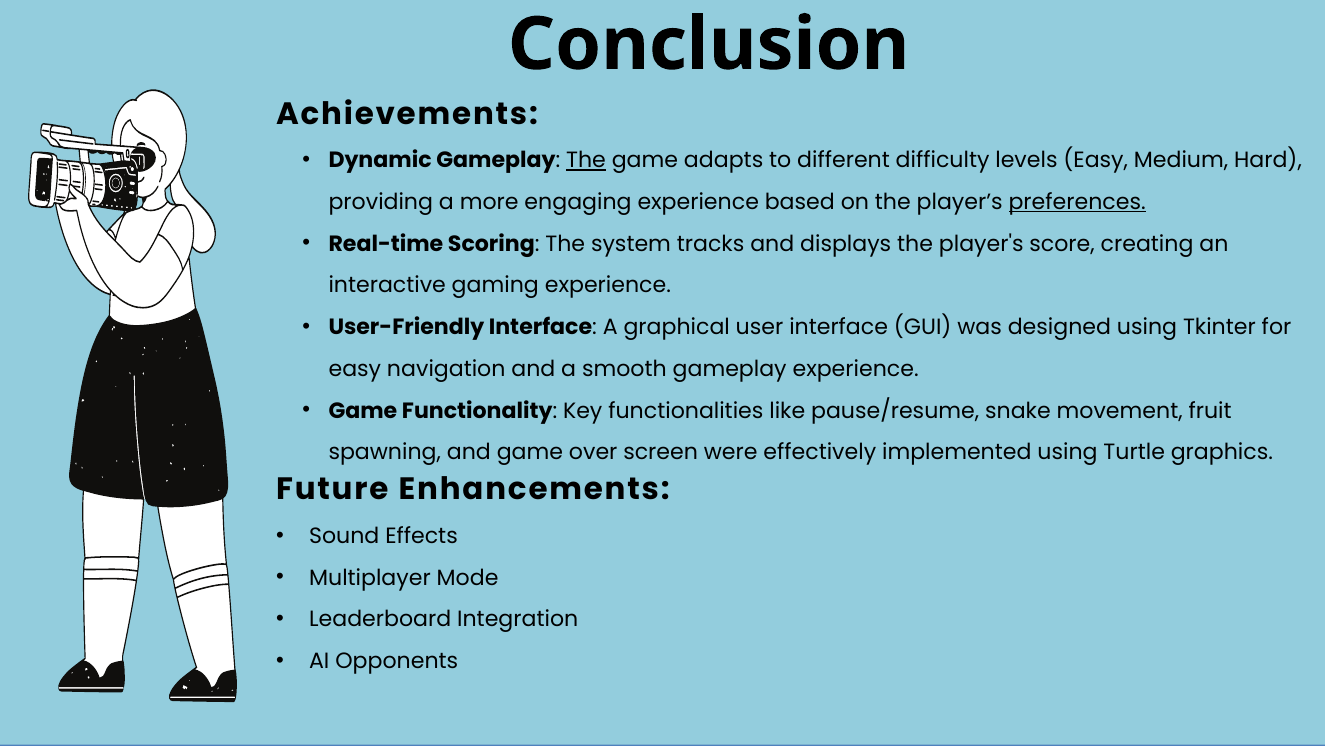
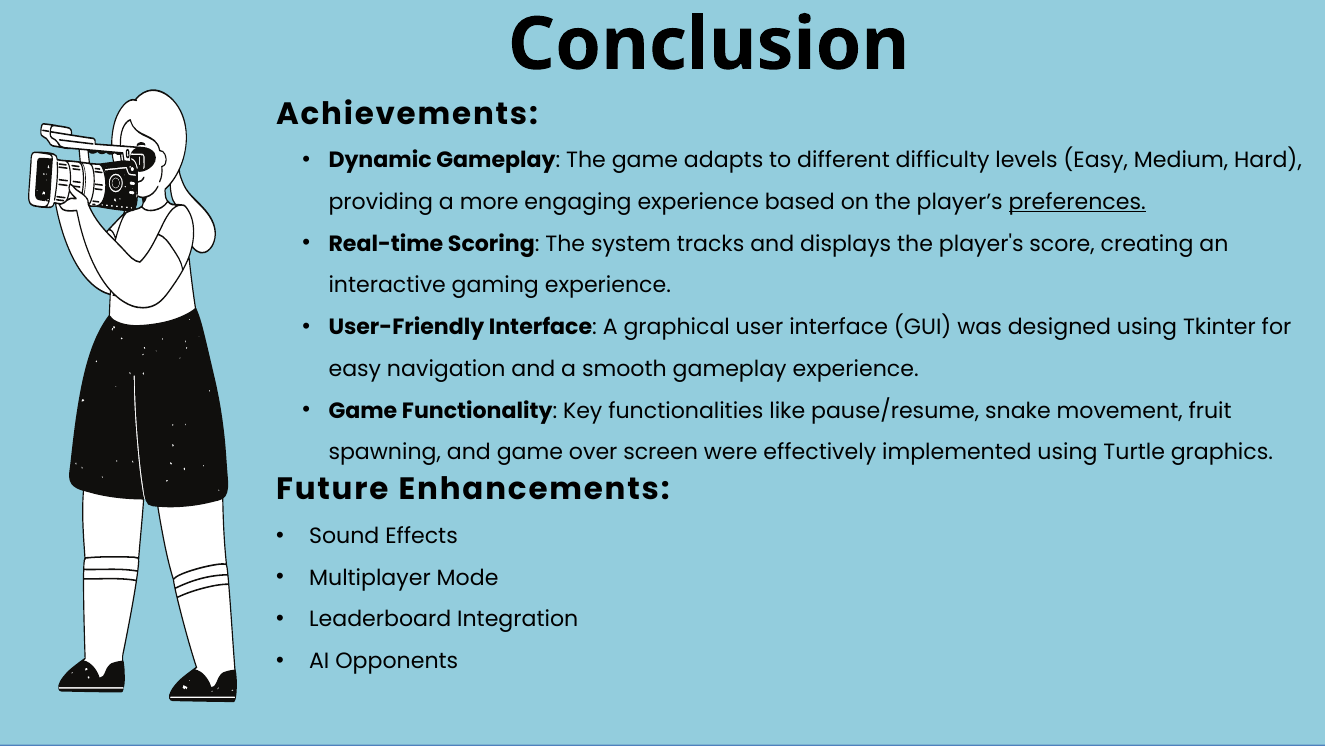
The underline: present -> none (586, 160)
